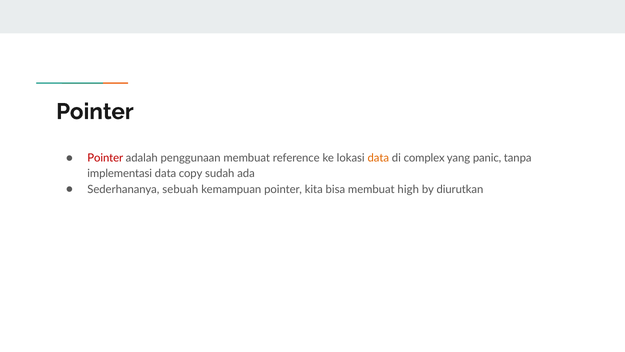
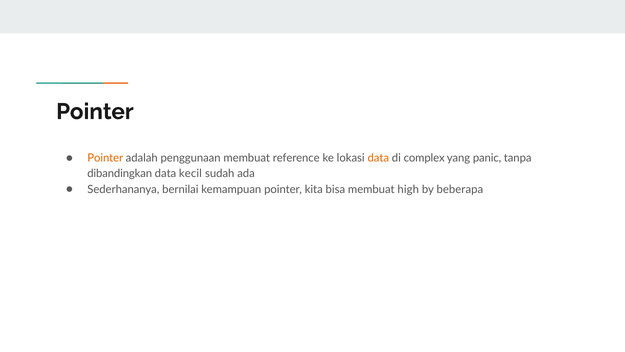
Pointer colour: red -> orange (105, 158)
implementasi: implementasi -> dibandingkan (120, 174)
copy: copy -> kecil (190, 174)
sebuah: sebuah -> bernilai (180, 189)
diurutkan: diurutkan -> beberapa (460, 189)
